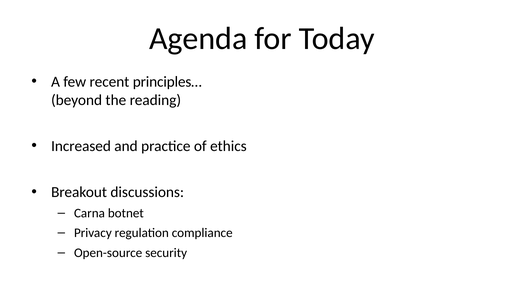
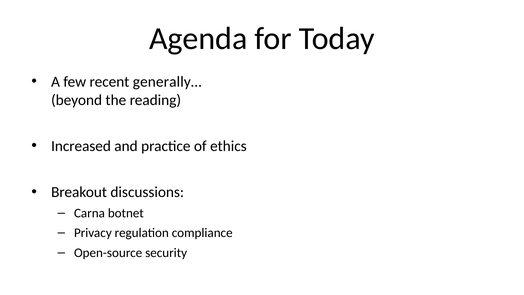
principles…: principles… -> generally… (167, 82)
